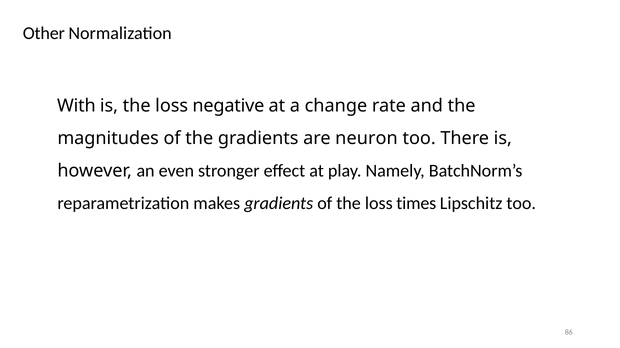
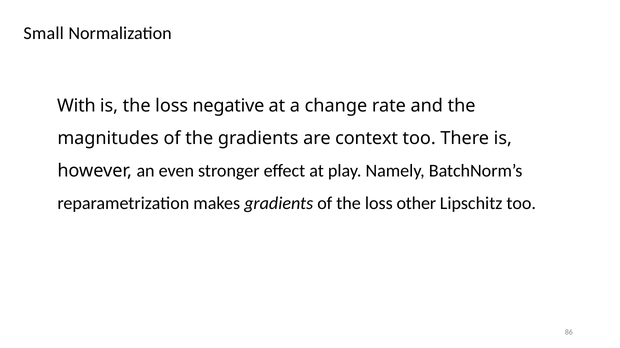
Other: Other -> Small (44, 33)
neuron: neuron -> context (367, 139)
times: times -> other (416, 204)
